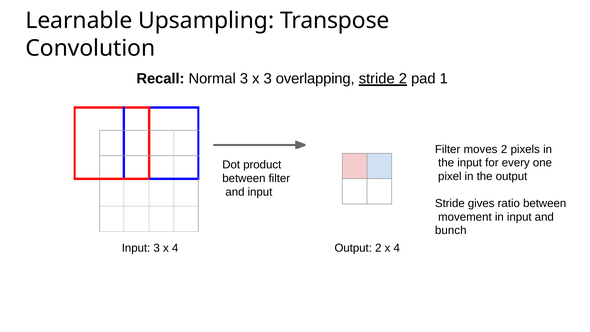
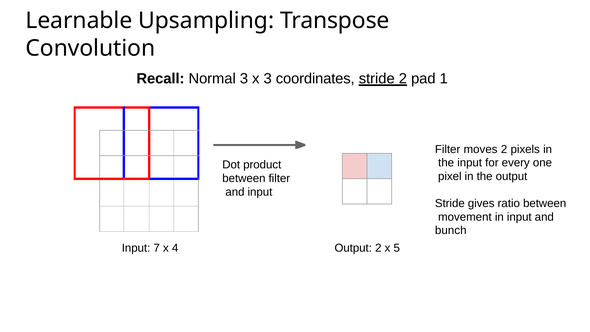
overlapping: overlapping -> coordinates (315, 79)
Input 3: 3 -> 7 (157, 248)
2 x 4: 4 -> 5 (397, 248)
